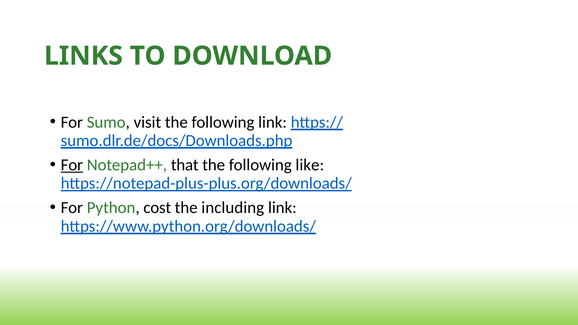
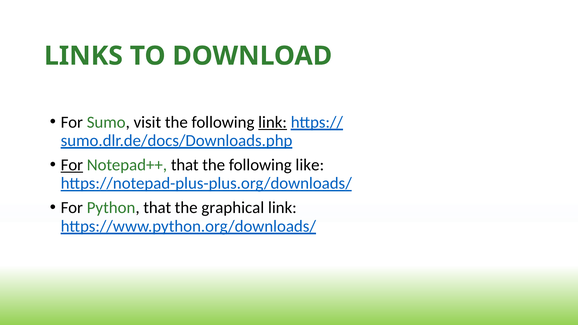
link underline: none -> present (273, 122)
Python cost: cost -> that (157, 208)
including: including -> graphical (233, 208)
